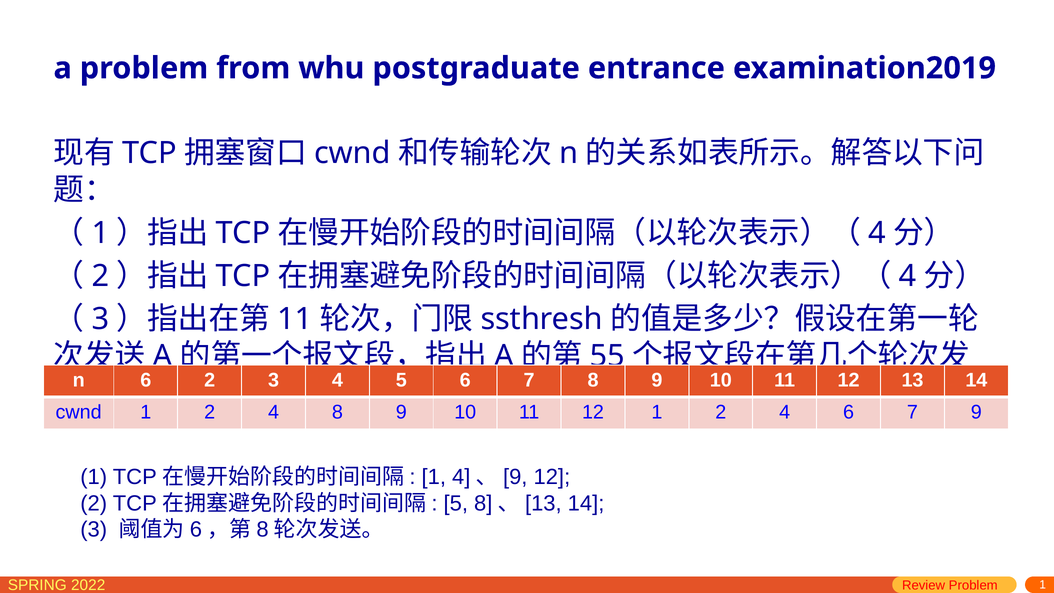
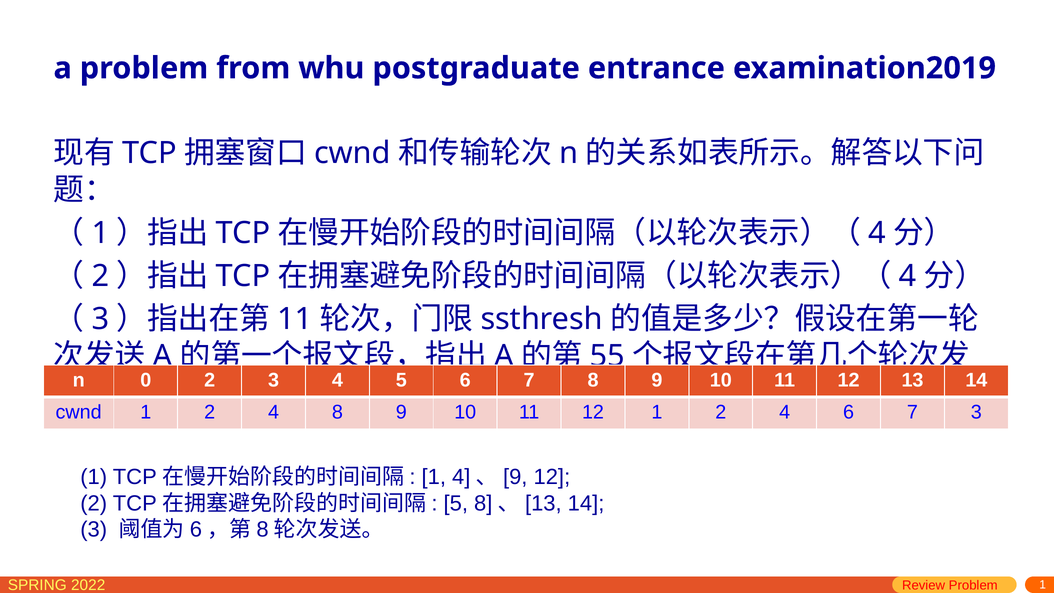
6: 6 -> 0 (146, 380)
7 9: 9 -> 3 (976, 412)
